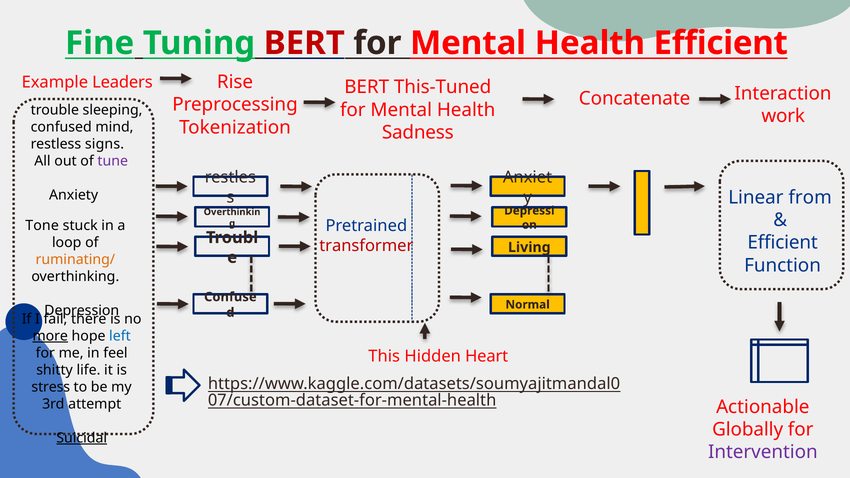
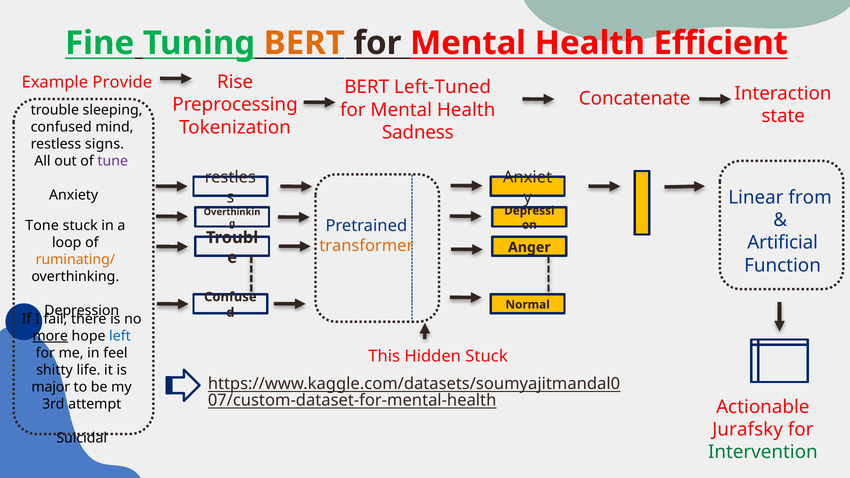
BERT colour: red -> orange (304, 43)
Leaders: Leaders -> Provide (122, 82)
This-Tuned: This-Tuned -> Left-Tuned (442, 87)
work: work -> state (783, 116)
Efficient: Efficient -> Artificial (783, 243)
transformer colour: red -> orange (366, 246)
Living: Living -> Anger (529, 247)
Hidden Heart: Heart -> Stuck (487, 356)
stress: stress -> major (51, 387)
Globally: Globally -> Jurafsky (748, 430)
Suicidal underline: present -> none (82, 438)
Intervention colour: purple -> green (763, 452)
